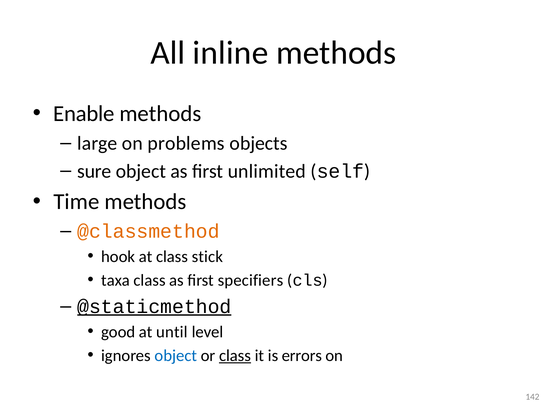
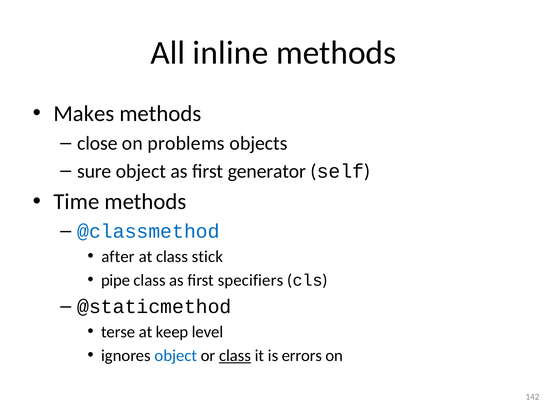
Enable: Enable -> Makes (84, 114)
large: large -> close (97, 143)
unlimited: unlimited -> generator (267, 171)
@classmethod colour: orange -> blue (148, 231)
hook: hook -> after (118, 257)
taxa: taxa -> pipe (116, 280)
@staticmethod underline: present -> none (154, 307)
good: good -> terse (118, 332)
until: until -> keep (172, 332)
